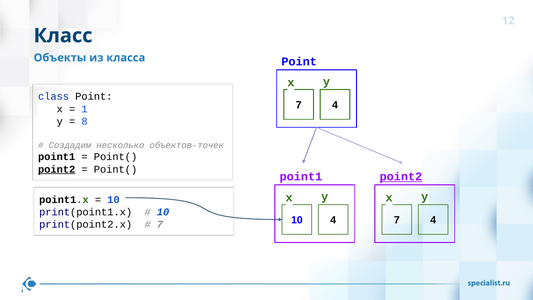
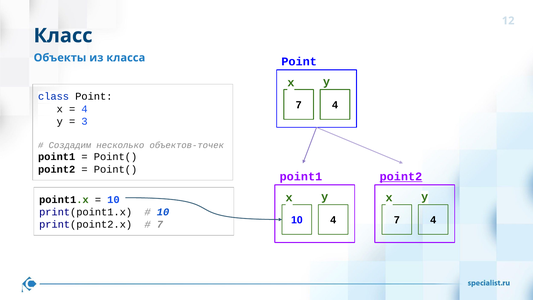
1: 1 -> 4 (85, 109)
8: 8 -> 3 (85, 121)
point2 underline: present -> none (57, 169)
